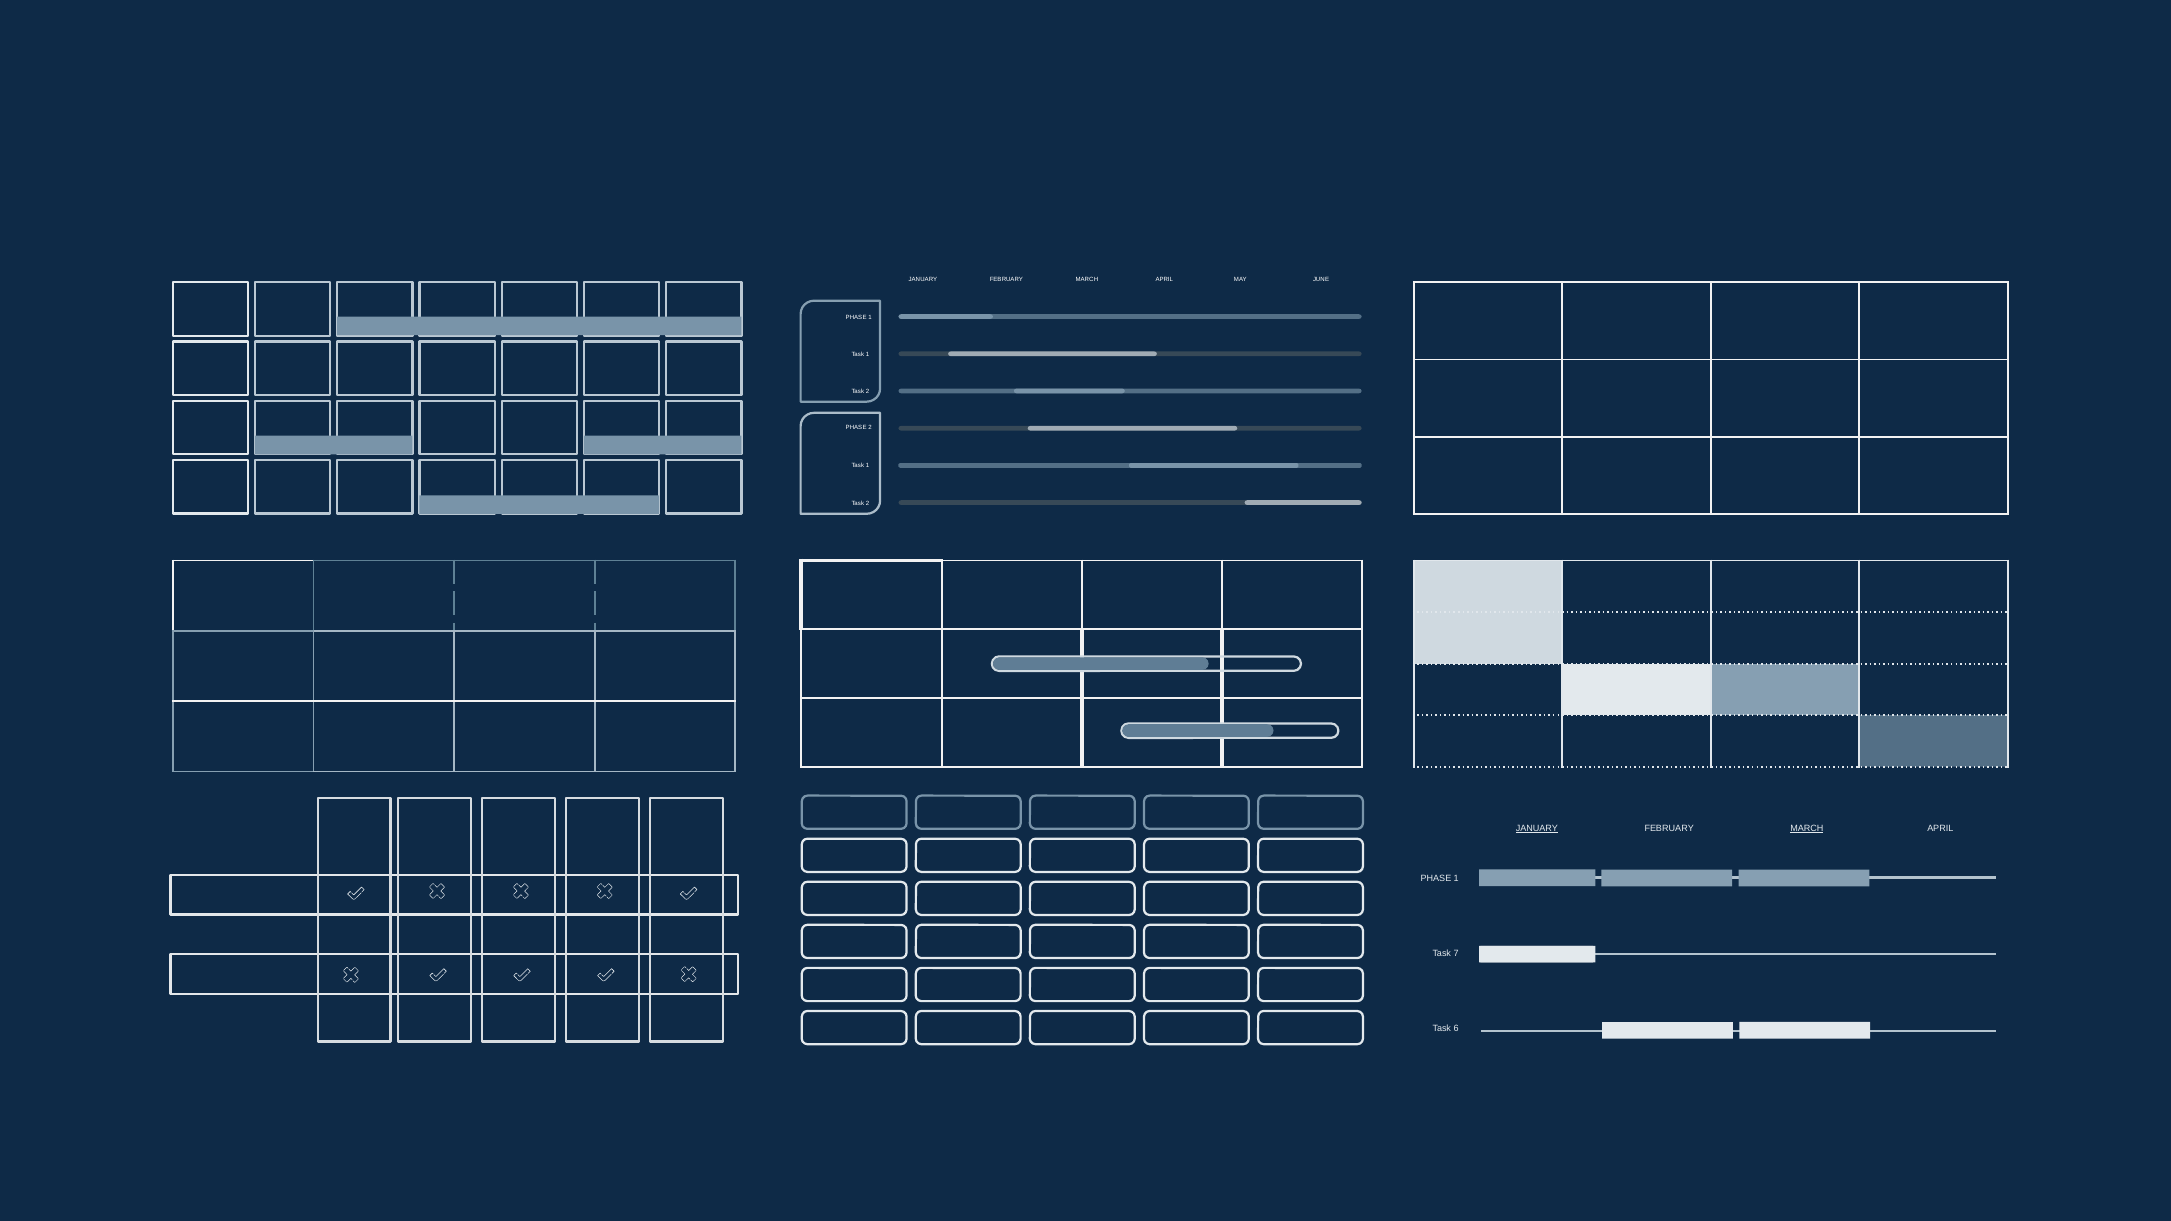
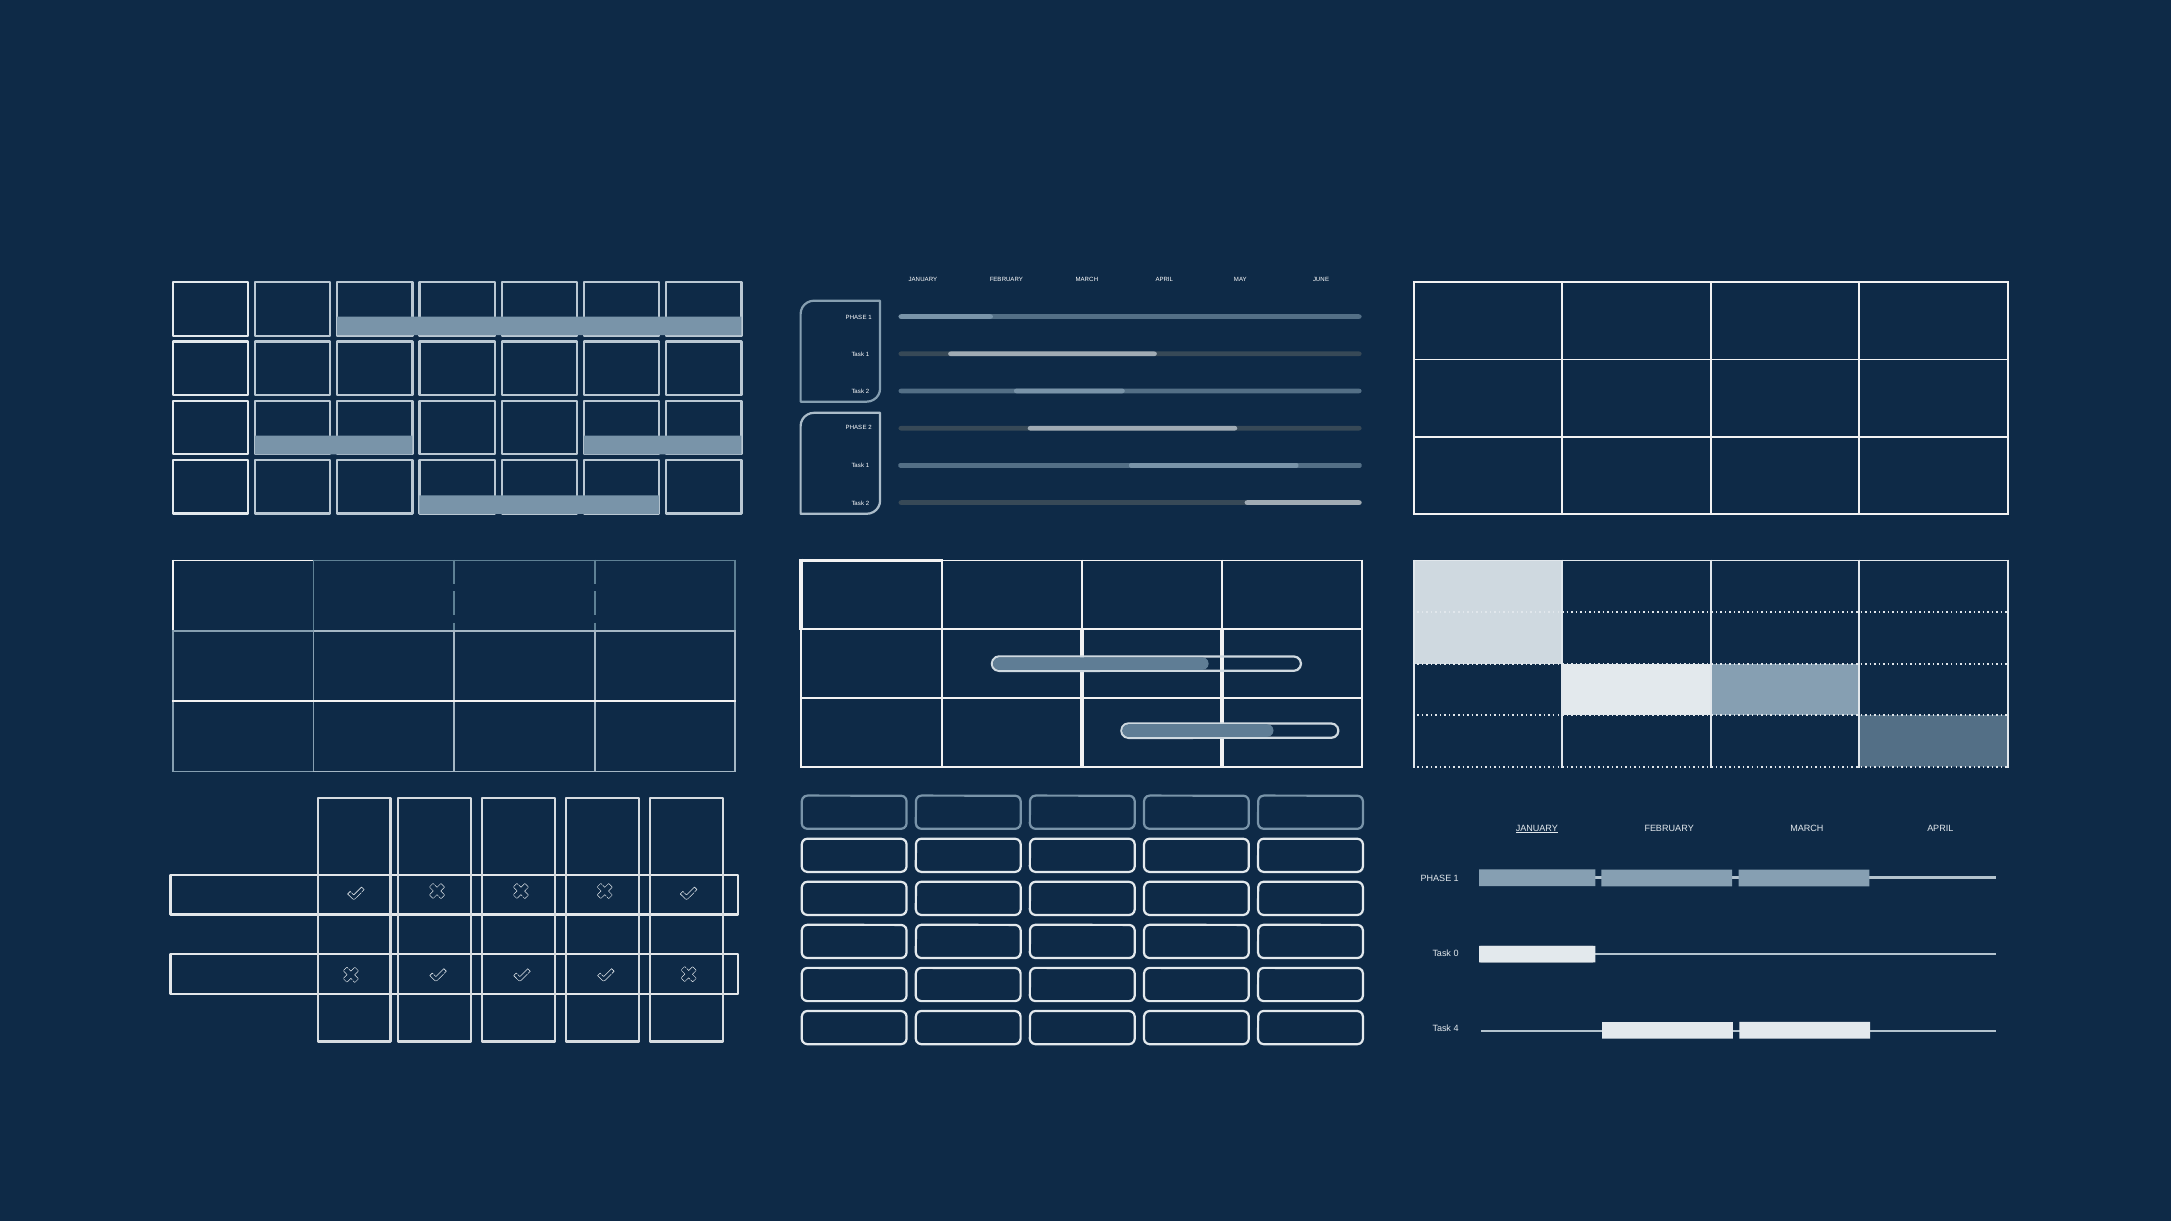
MARCH underline: present -> none (1807, 828)
7: 7 -> 0 (1456, 953)
6: 6 -> 4 (1456, 1028)
